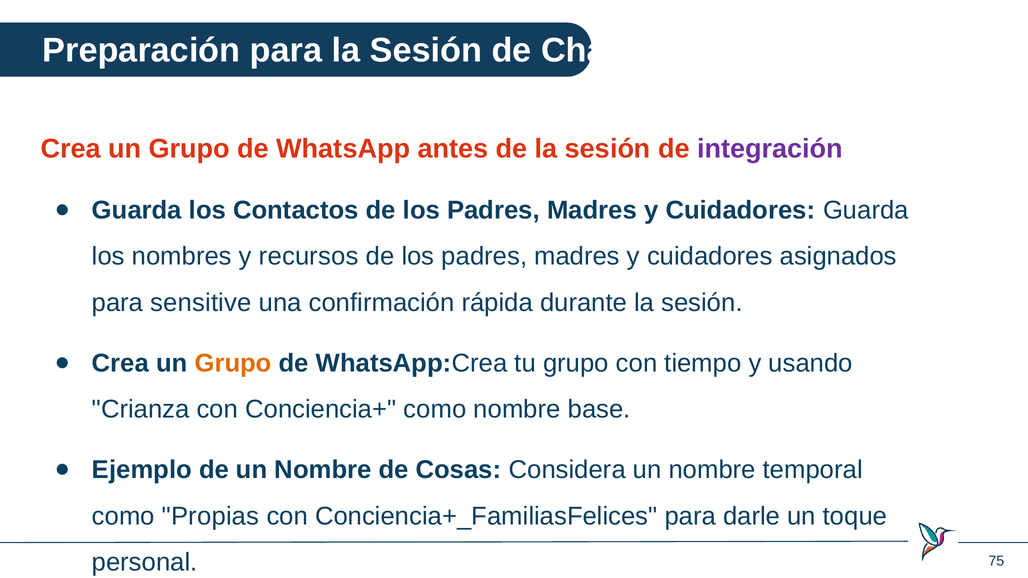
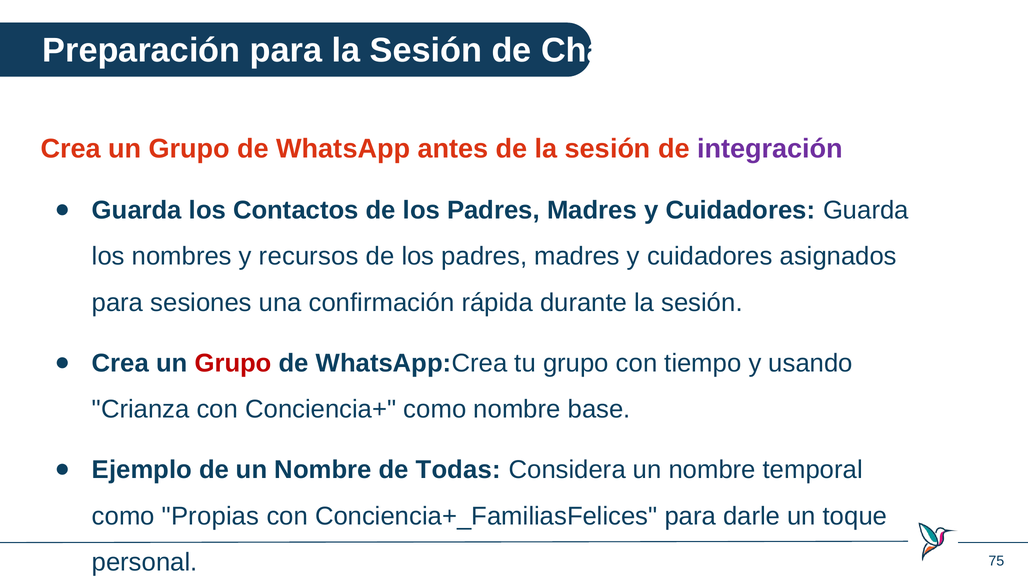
sensitive: sensitive -> sesiones (201, 303)
Grupo colour: orange -> red (233, 363)
Cosas: Cosas -> Todas (458, 470)
